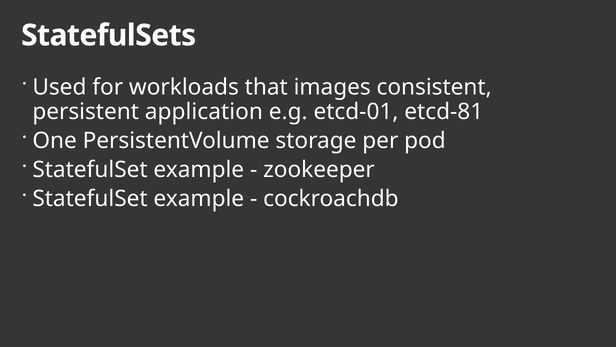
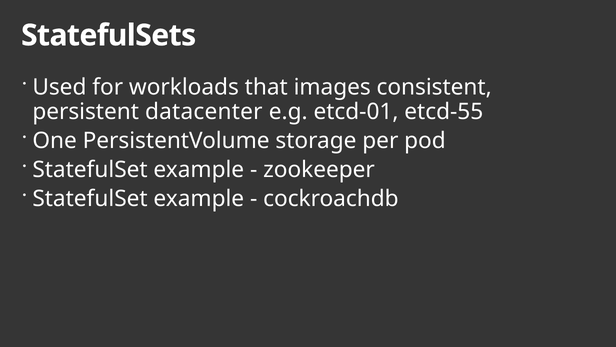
application: application -> datacenter (204, 111)
etcd-81: etcd-81 -> etcd-55 (444, 111)
